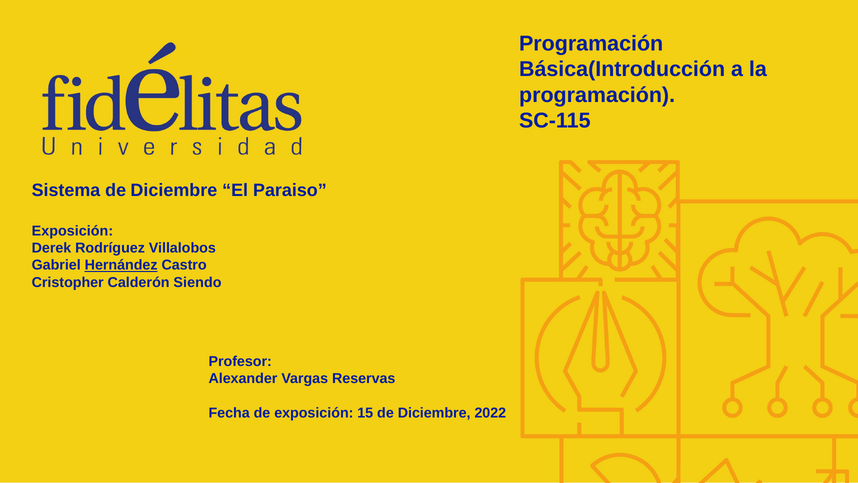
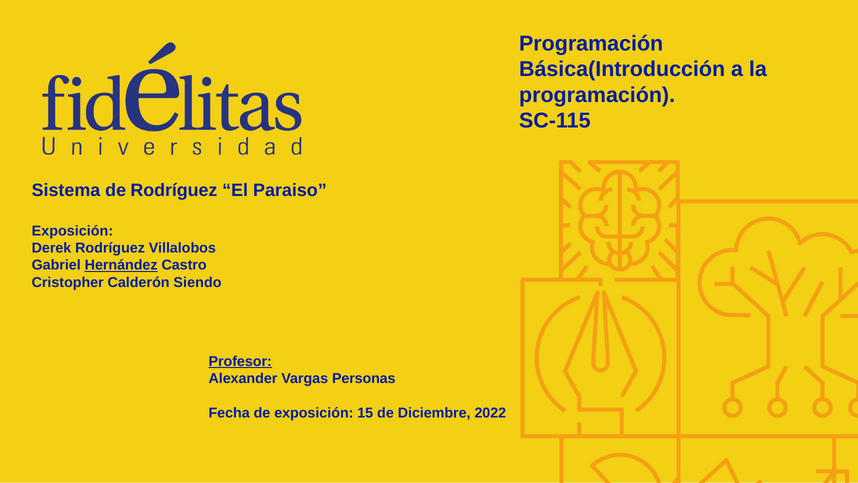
Sistema de Diciembre: Diciembre -> Rodríguez (174, 190)
Profesor underline: none -> present (240, 361)
Reservas: Reservas -> Personas (364, 378)
